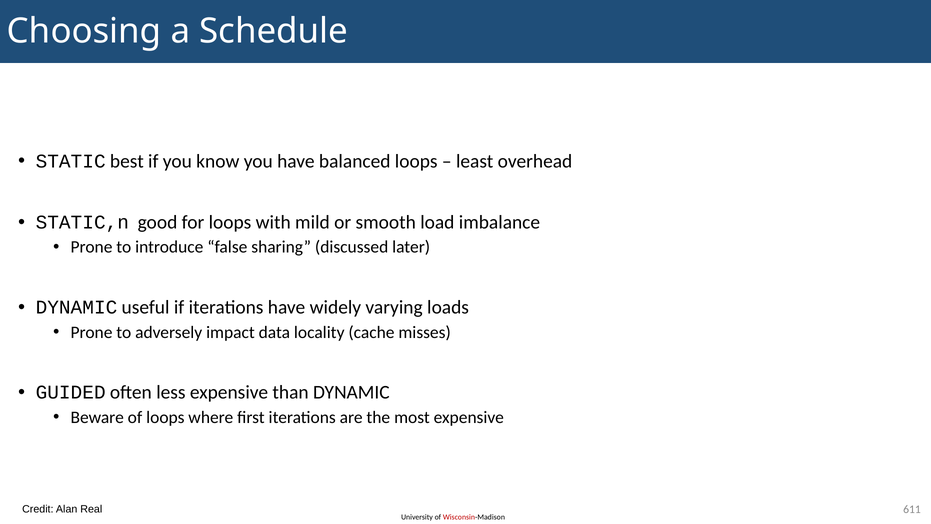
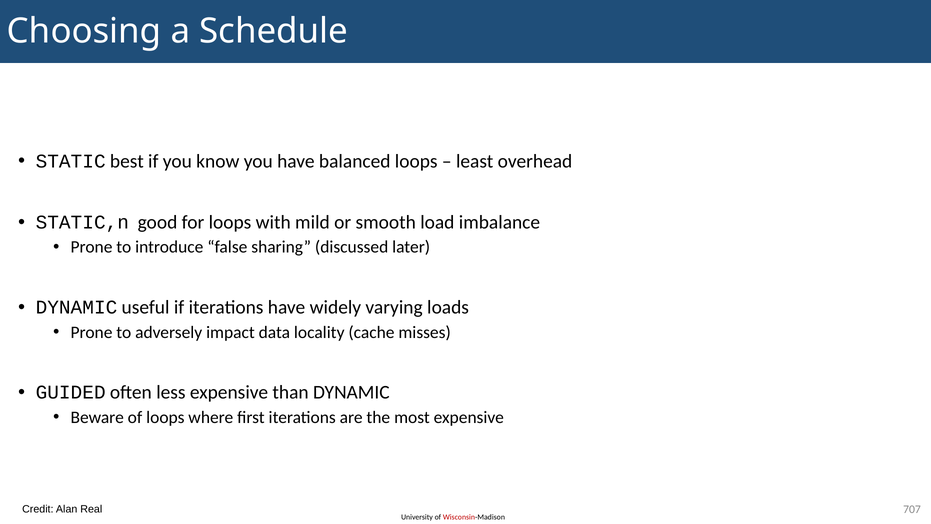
611: 611 -> 707 (912, 509)
